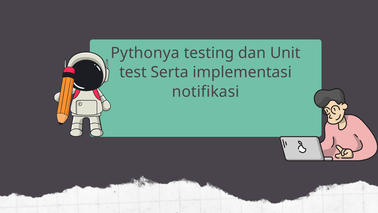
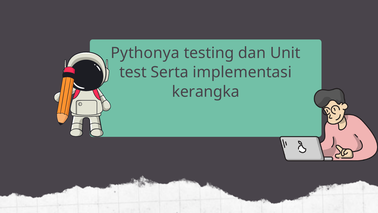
notifikasi: notifikasi -> kerangka (206, 92)
